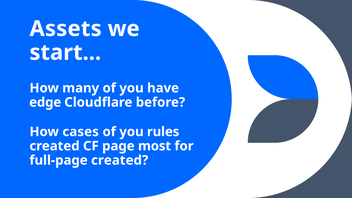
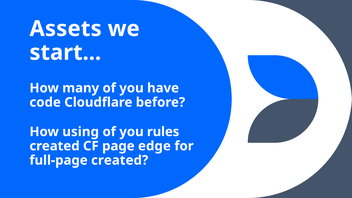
edge: edge -> code (45, 102)
cases: cases -> using (81, 132)
most: most -> edge (154, 146)
